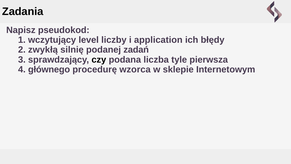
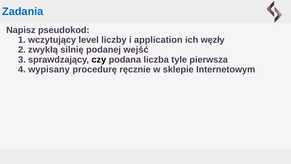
Zadania colour: black -> blue (23, 11)
błędy: błędy -> węzły (213, 40)
zadań: zadań -> wejść (136, 50)
głównego: głównego -> wypisany (49, 69)
wzorca: wzorca -> ręcznie (135, 69)
